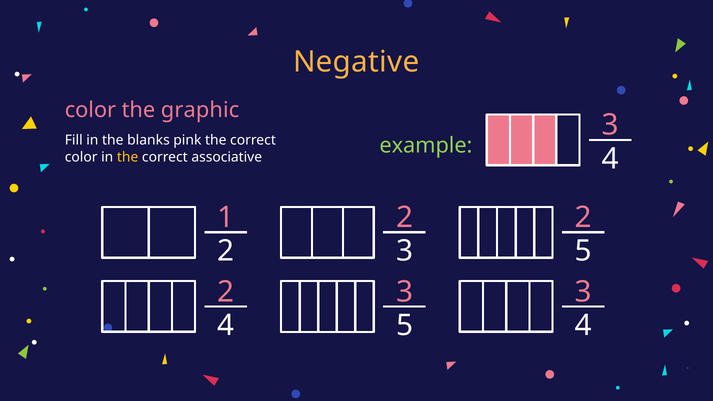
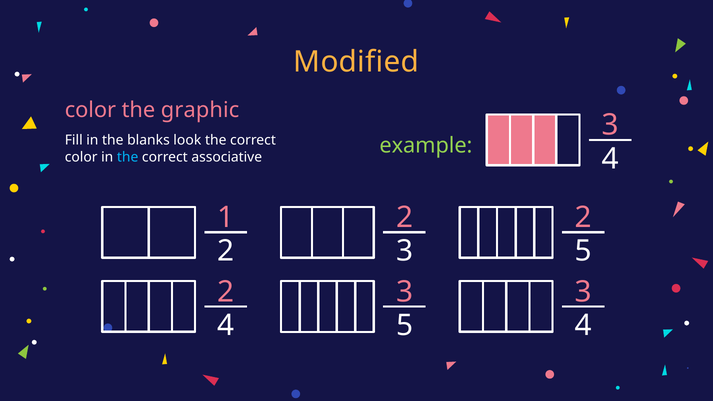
Negative: Negative -> Modified (356, 62)
pink: pink -> look (187, 140)
the colour: yellow -> light blue (128, 157)
